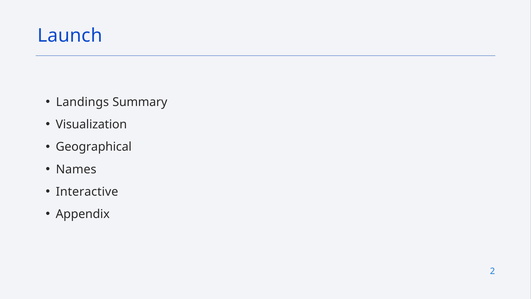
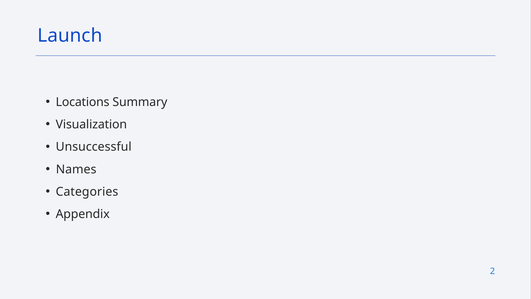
Landings: Landings -> Locations (83, 102)
Geographical: Geographical -> Unsuccessful (94, 147)
Interactive: Interactive -> Categories (87, 191)
